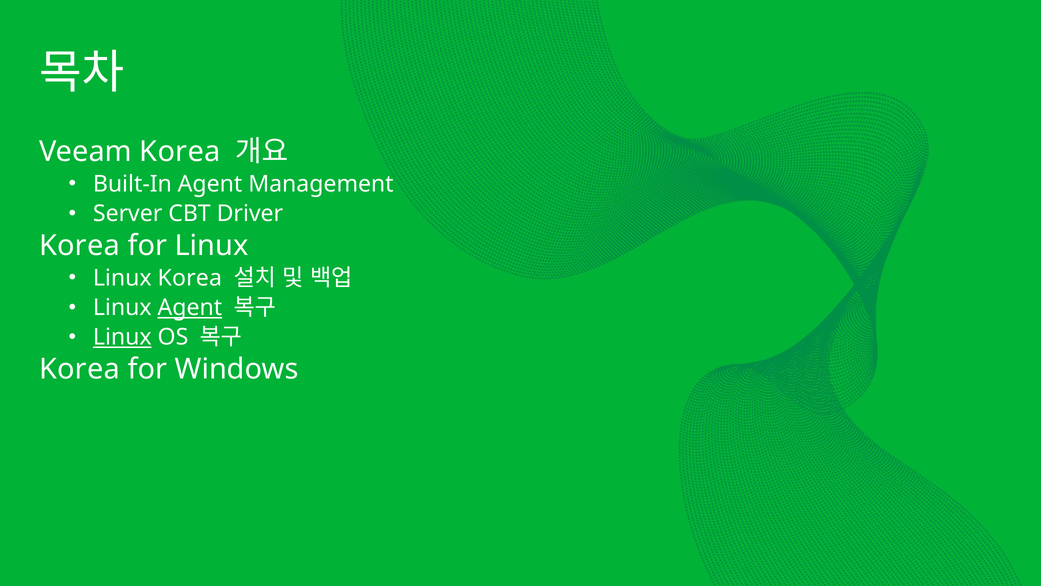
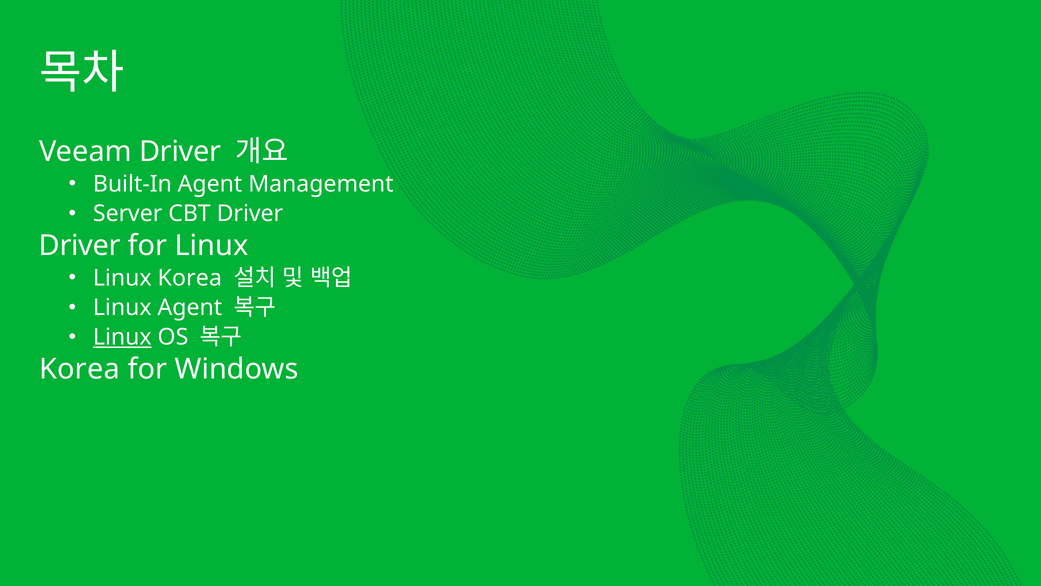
Veeam Korea: Korea -> Driver (180, 152)
Korea: Korea -> Driver (80, 246)
Agent underline: present -> none (190, 307)
